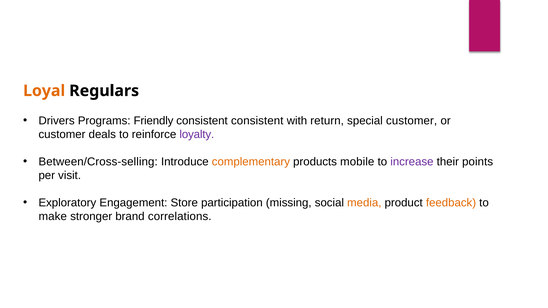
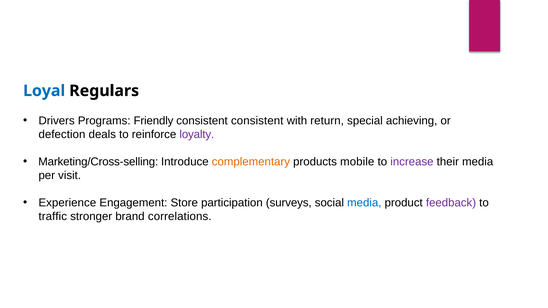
Loyal colour: orange -> blue (44, 91)
special customer: customer -> achieving (412, 121)
customer: customer -> defection (62, 134)
Between/Cross-selling: Between/Cross-selling -> Marketing/Cross-selling (98, 162)
their points: points -> media (478, 162)
Exploratory: Exploratory -> Experience (67, 203)
missing: missing -> surveys (289, 203)
media colour: orange -> blue (364, 203)
feedback colour: orange -> purple (451, 203)
make: make -> traffic (53, 217)
